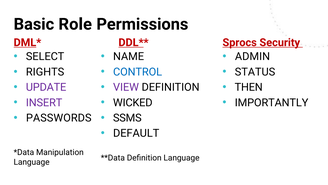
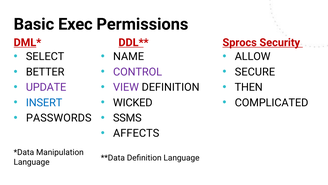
Role: Role -> Exec (75, 24)
ADMIN: ADMIN -> ALLOW (253, 56)
CONTROL colour: blue -> purple (138, 72)
STATUS: STATUS -> SECURE (255, 72)
RIGHTS: RIGHTS -> BETTER (45, 72)
INSERT colour: purple -> blue (44, 102)
IMPORTANTLY: IMPORTANTLY -> COMPLICATED (272, 102)
DEFAULT: DEFAULT -> AFFECTS (136, 133)
